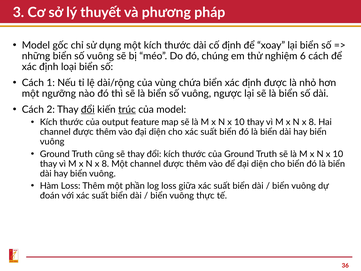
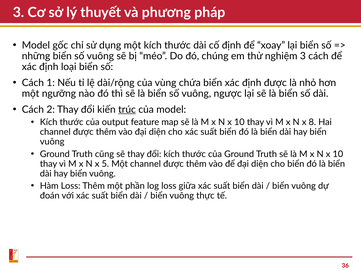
nghiệm 6: 6 -> 3 (303, 56)
đổi underline: present -> none (88, 109)
8: 8 -> 5 (105, 164)
